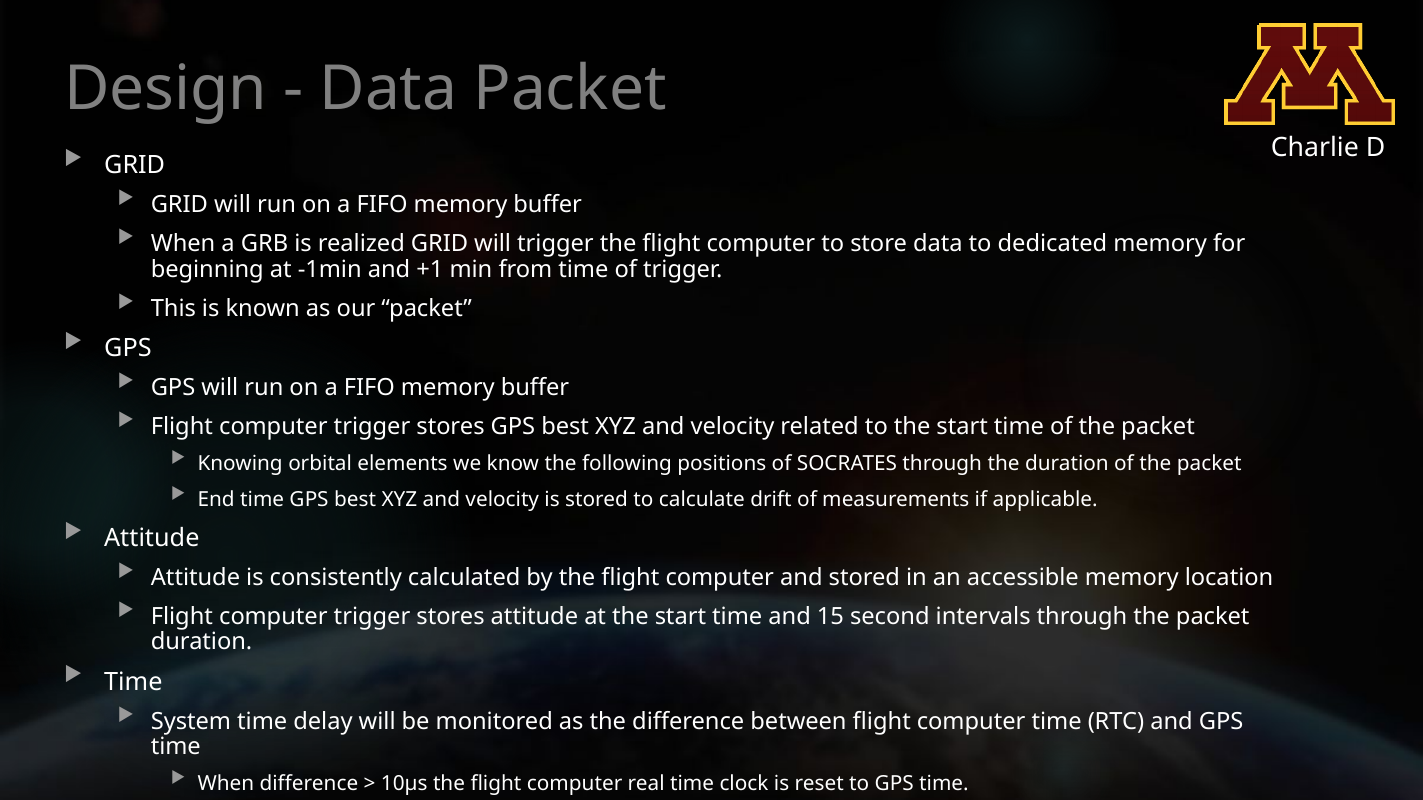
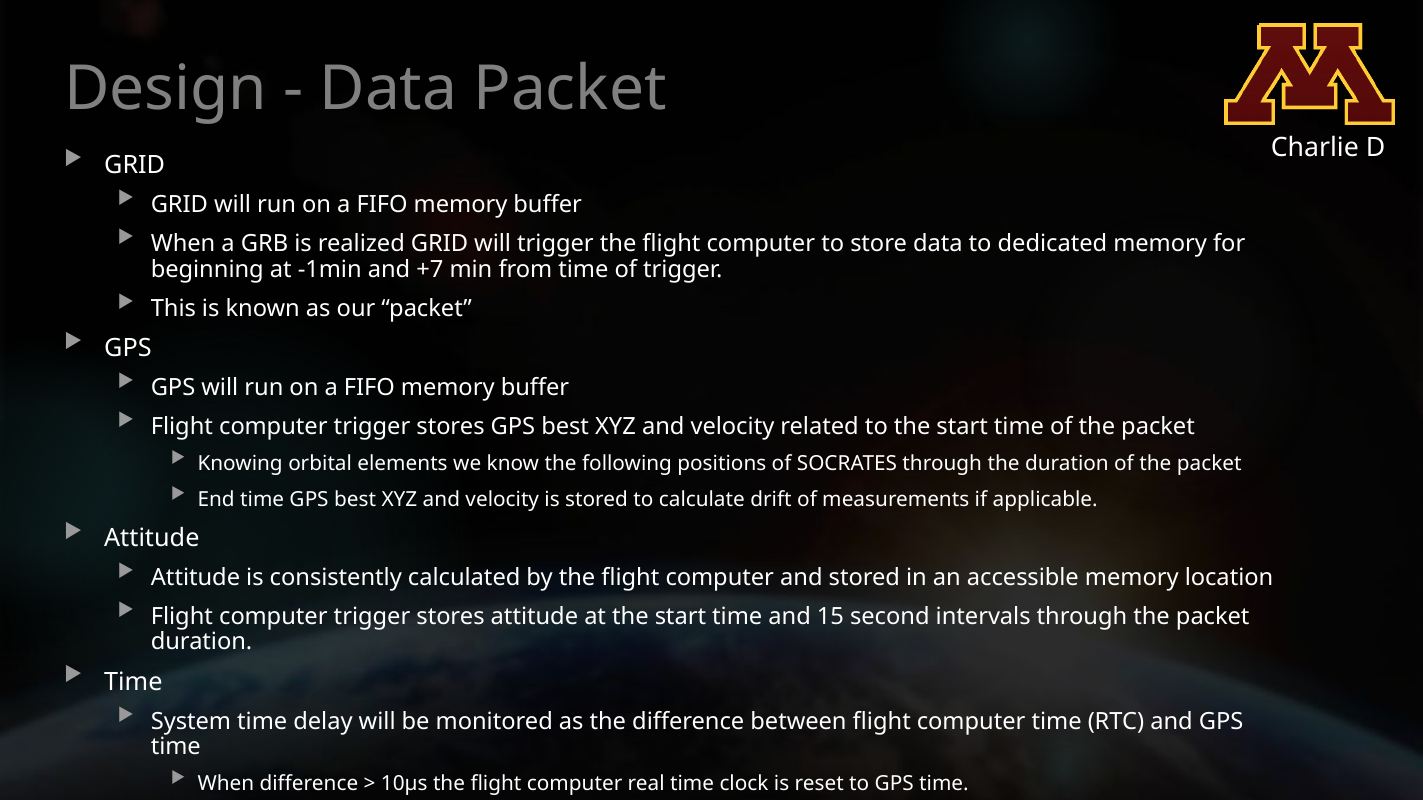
+1: +1 -> +7 (430, 270)
